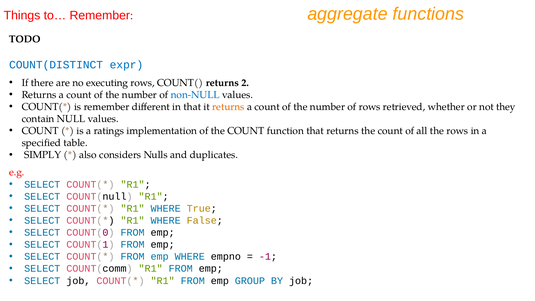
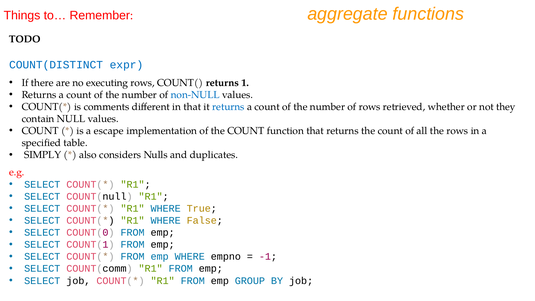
2: 2 -> 1 (245, 83)
is remember: remember -> comments (107, 107)
returns colour: orange -> blue (228, 107)
ratings: ratings -> escape (109, 131)
